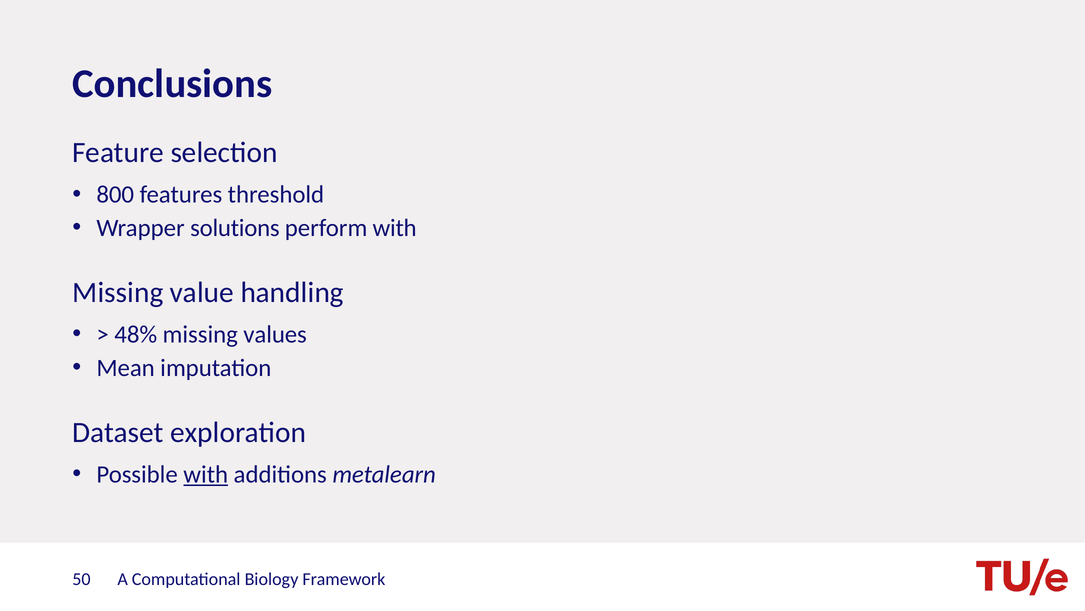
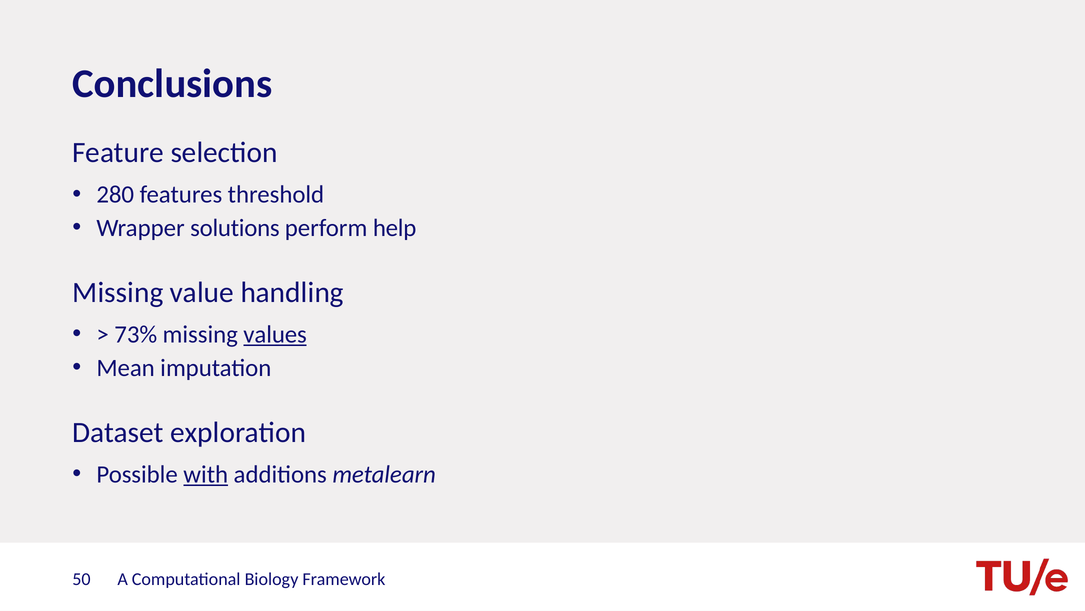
800: 800 -> 280 (115, 195)
perform with: with -> help (395, 228)
48%: 48% -> 73% (136, 334)
values underline: none -> present (275, 334)
